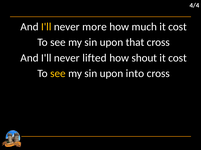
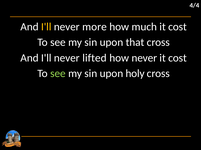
how shout: shout -> never (144, 58)
see colour: yellow -> light green (58, 74)
into: into -> holy (135, 74)
